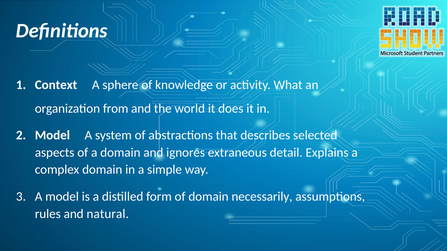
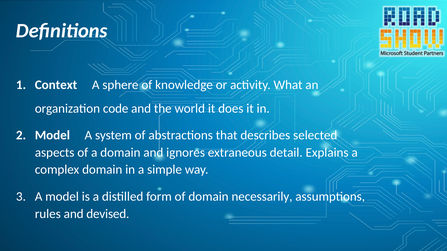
from: from -> code (116, 109)
natural: natural -> devised (108, 214)
